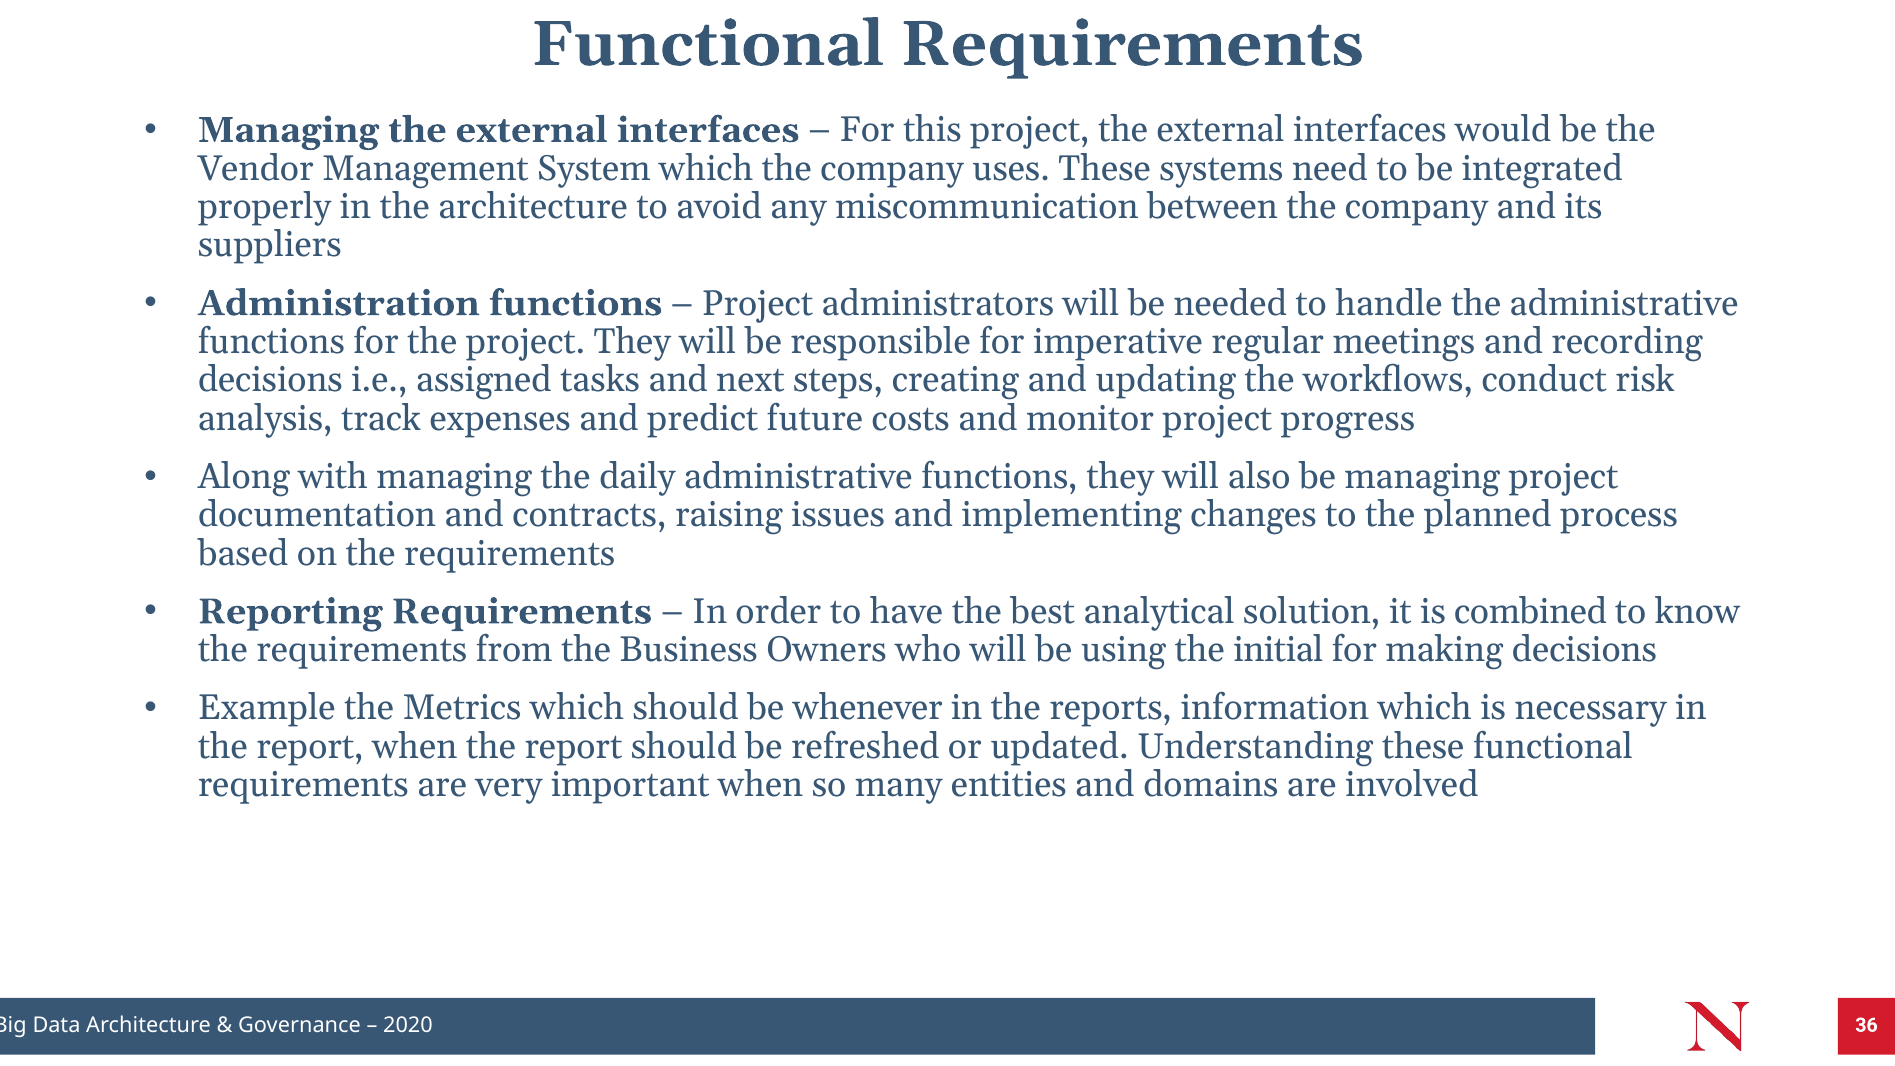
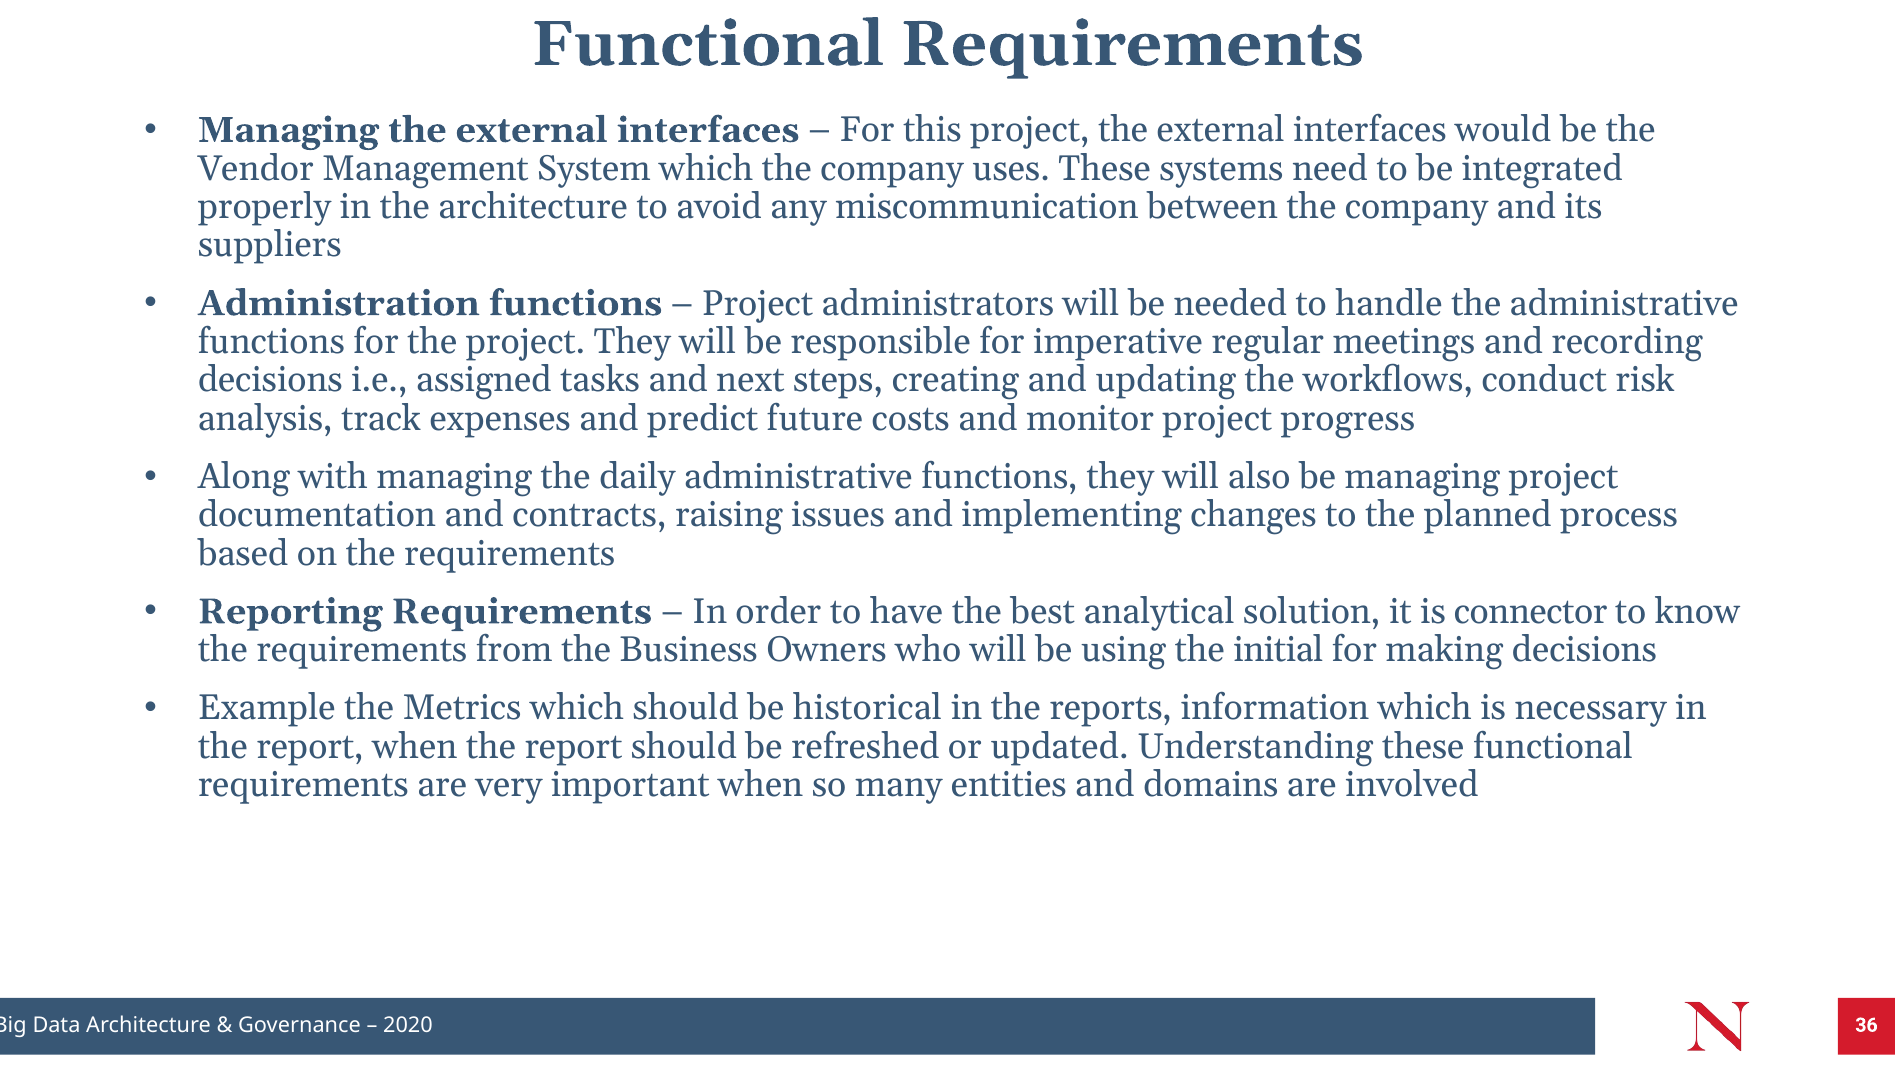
combined: combined -> connector (1531, 612)
whenever: whenever -> historical (868, 708)
